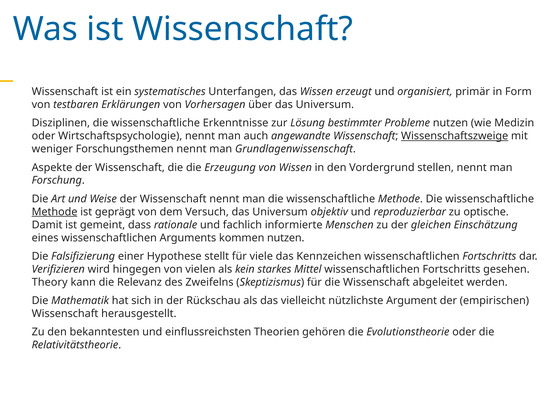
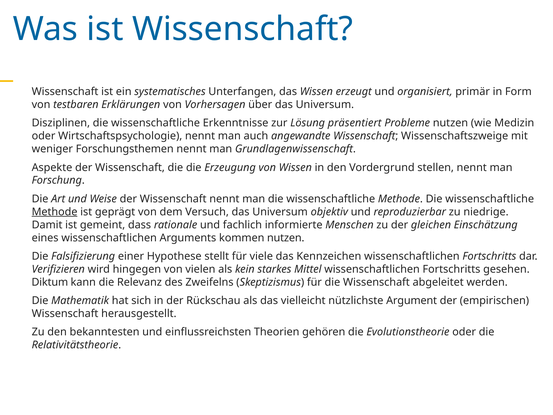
bestimmter: bestimmter -> präsentiert (355, 123)
Wissenschaftszweige underline: present -> none (455, 136)
optische: optische -> niedrige (486, 212)
Theory: Theory -> Diktum (50, 282)
